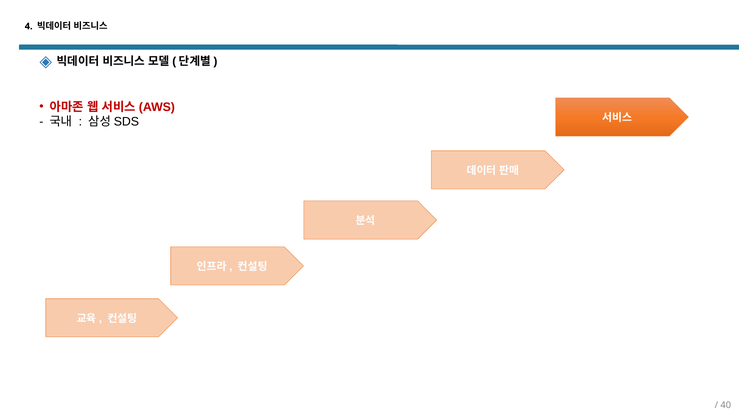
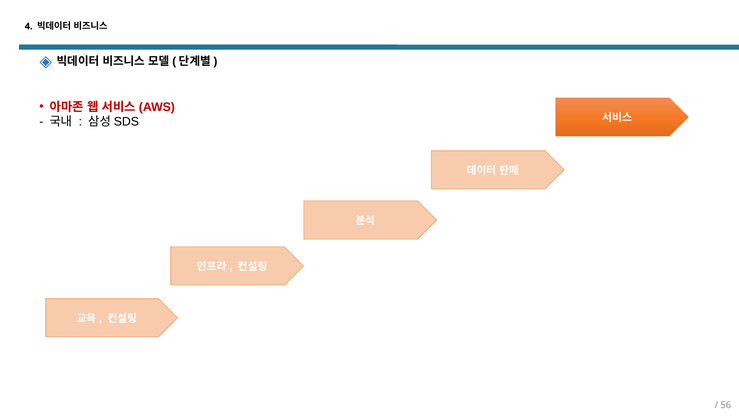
40: 40 -> 56 (726, 405)
